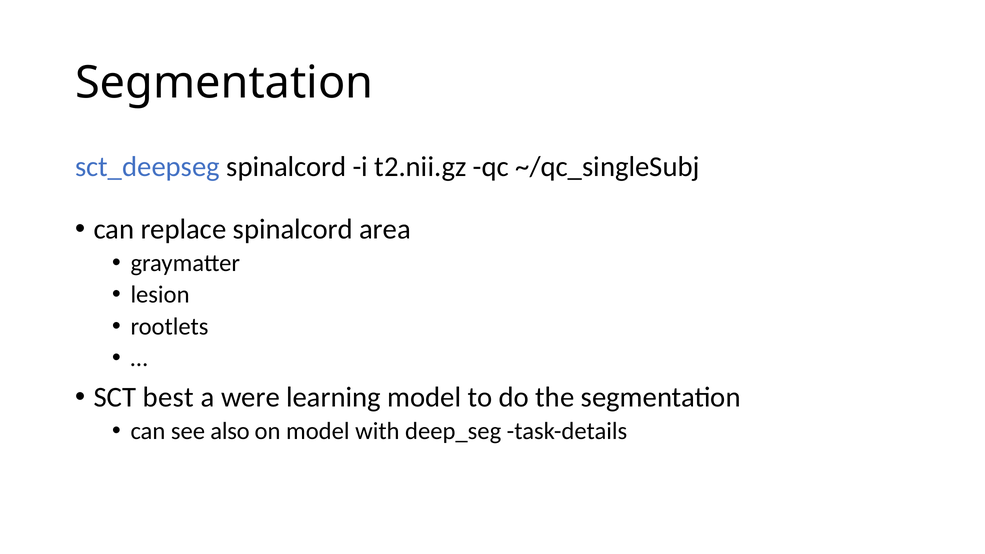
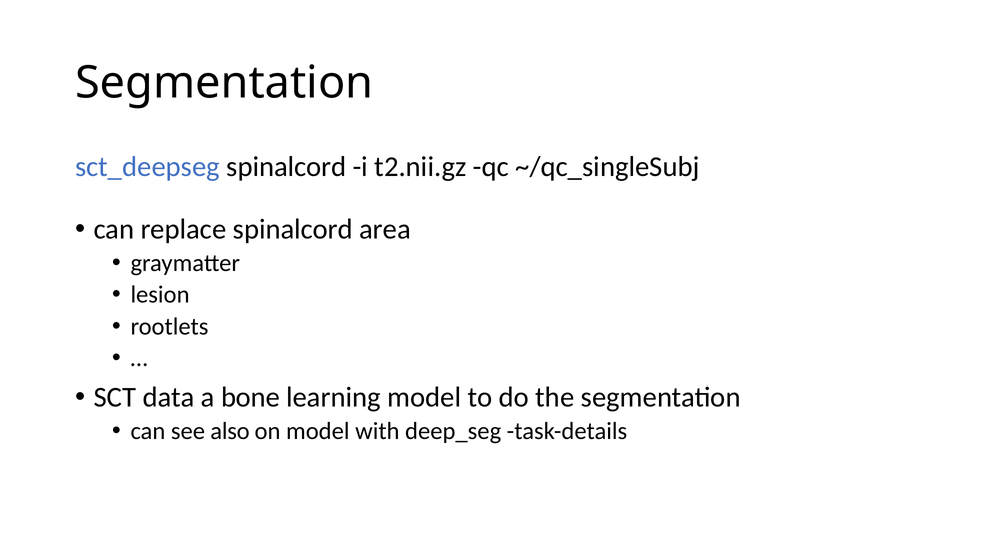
best: best -> data (169, 397)
were: were -> bone (251, 397)
